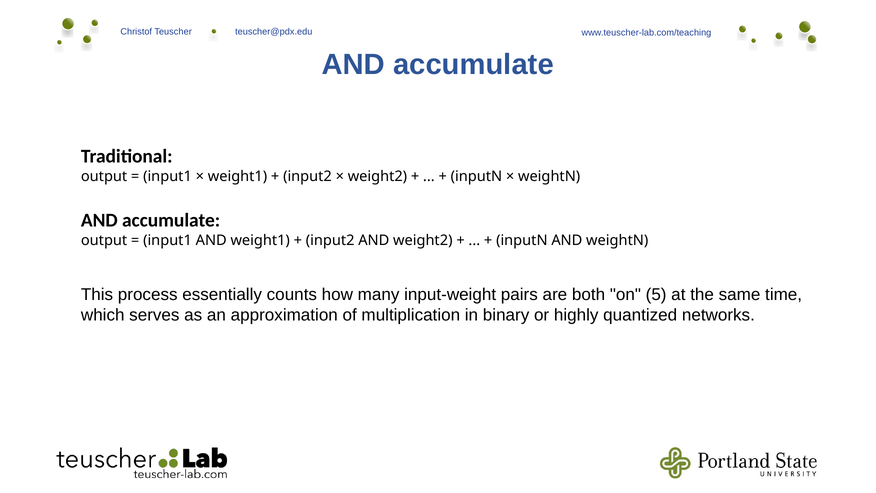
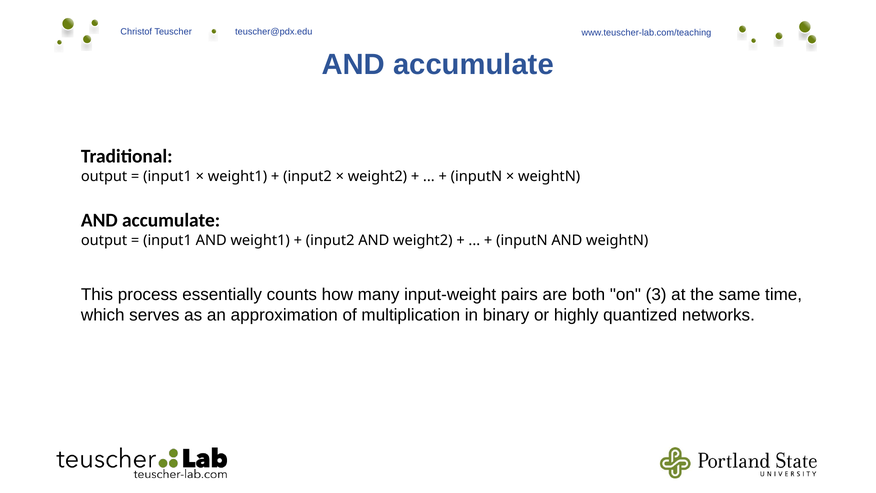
5: 5 -> 3 (656, 295)
